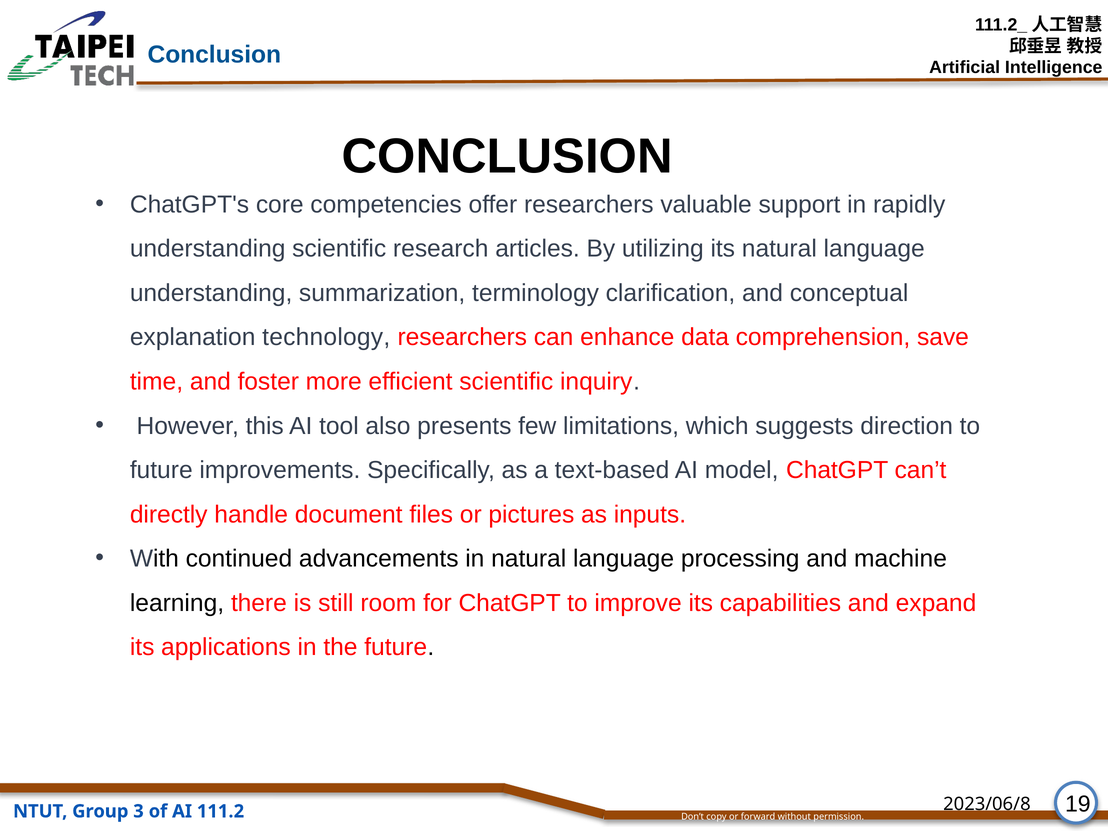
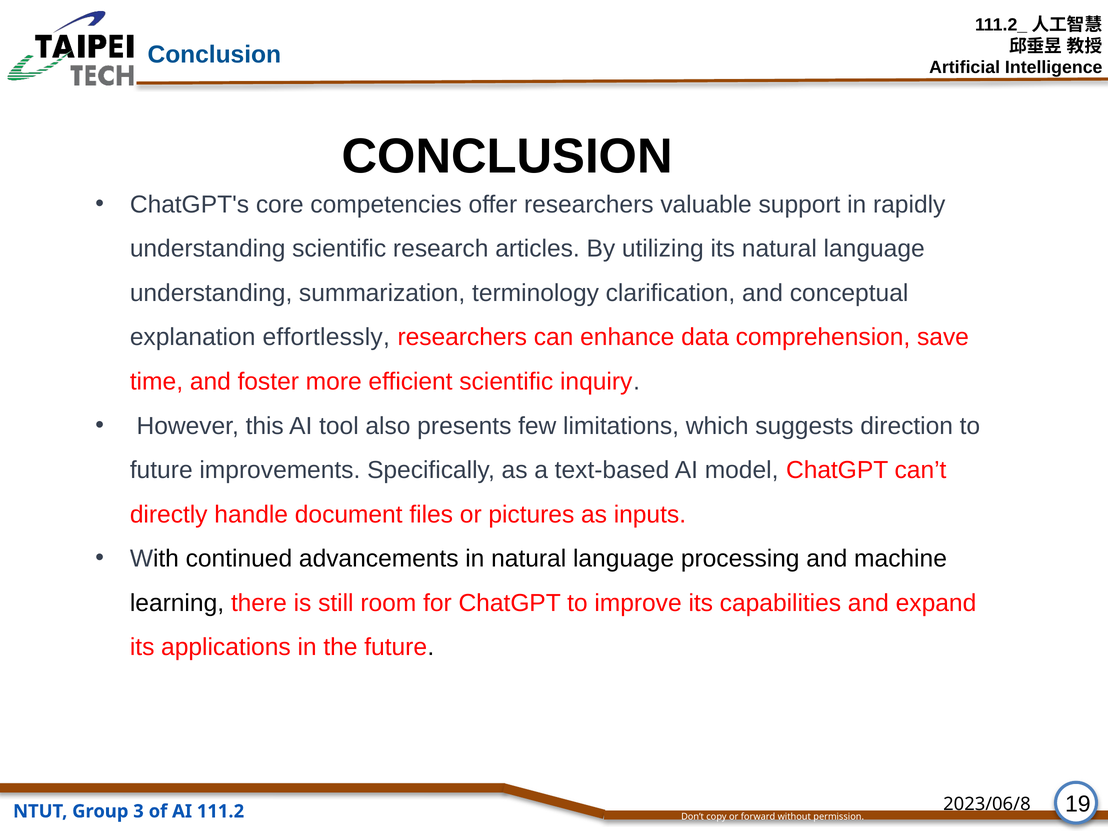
technology: technology -> effortlessly (326, 337)
